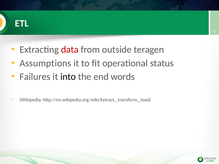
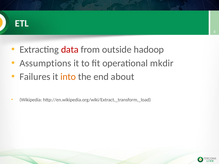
teragen: teragen -> hadoop (149, 50)
status: status -> mkdir (162, 63)
into colour: black -> orange (68, 77)
words: words -> about (123, 77)
